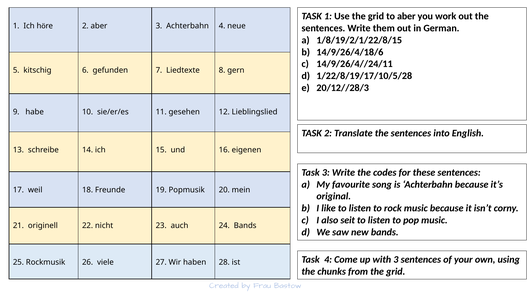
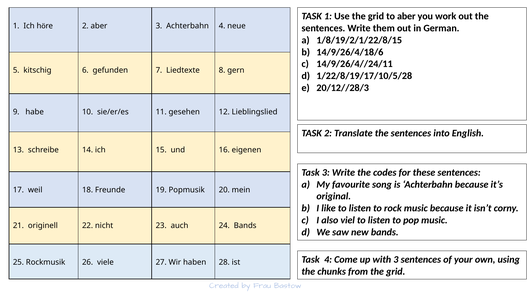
seit: seit -> viel (348, 220)
